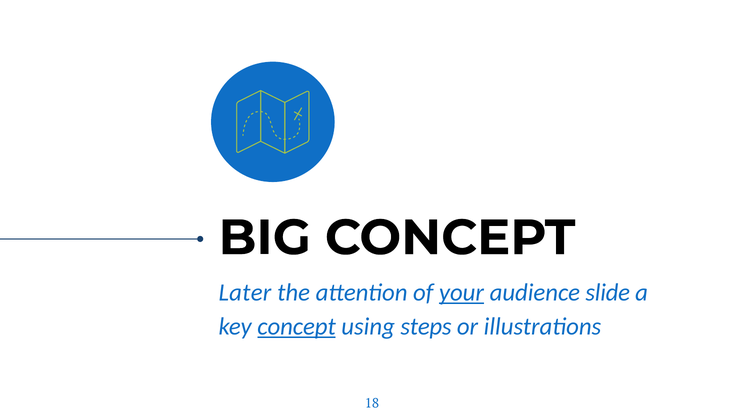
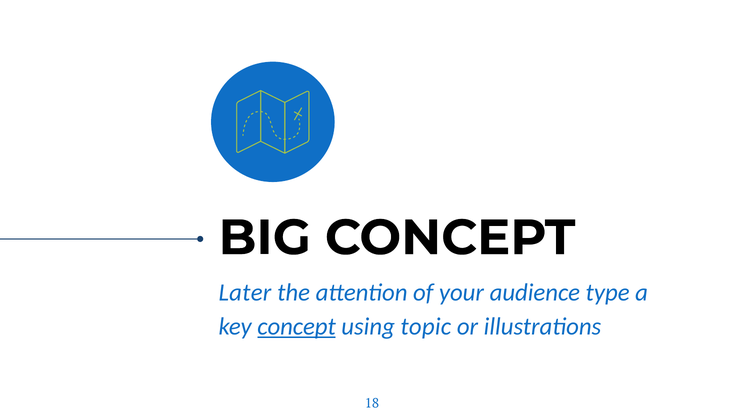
your underline: present -> none (461, 292)
slide: slide -> type (608, 292)
steps: steps -> topic (426, 326)
